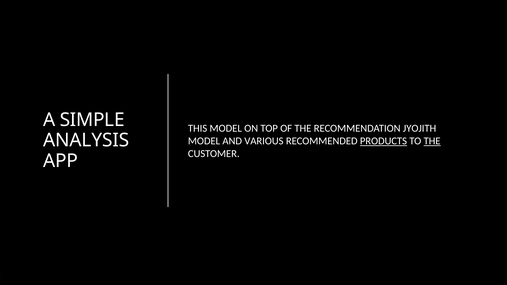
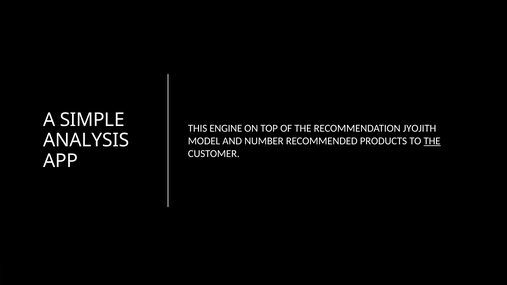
THIS MODEL: MODEL -> ENGINE (226, 129)
VARIOUS: VARIOUS -> NUMBER (264, 141)
PRODUCTS underline: present -> none (383, 141)
